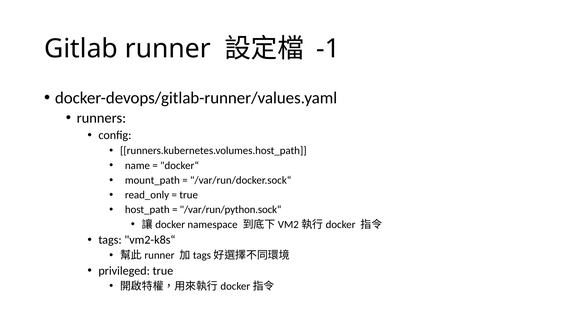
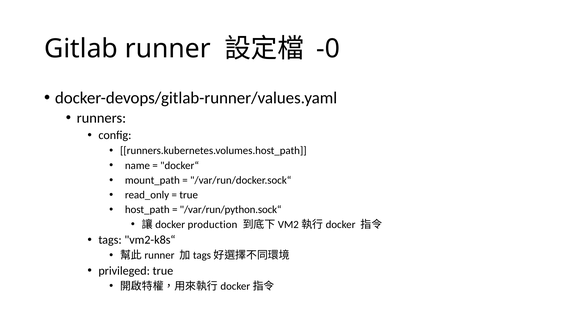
-1: -1 -> -0 (328, 49)
namespace: namespace -> production (212, 224)
